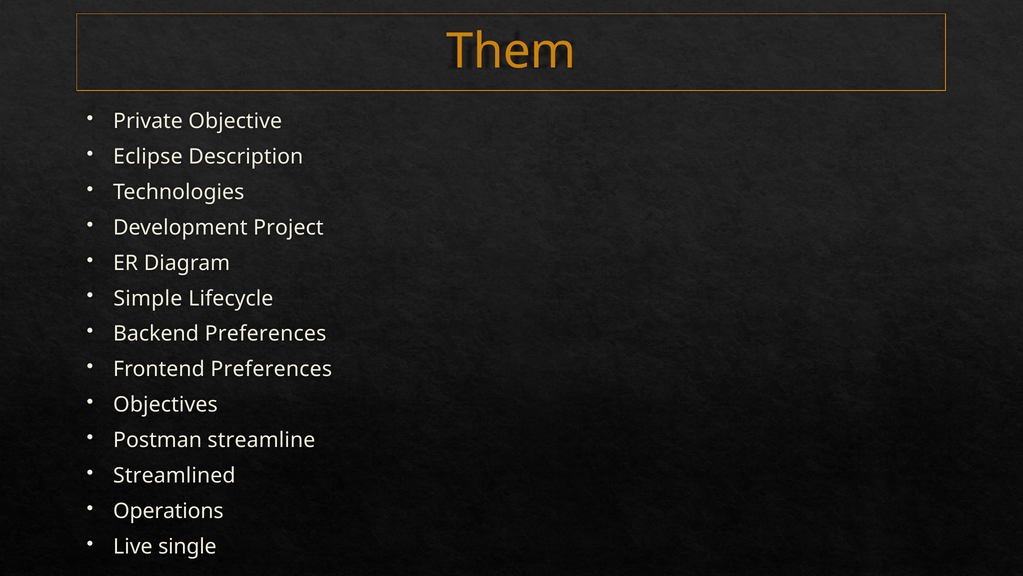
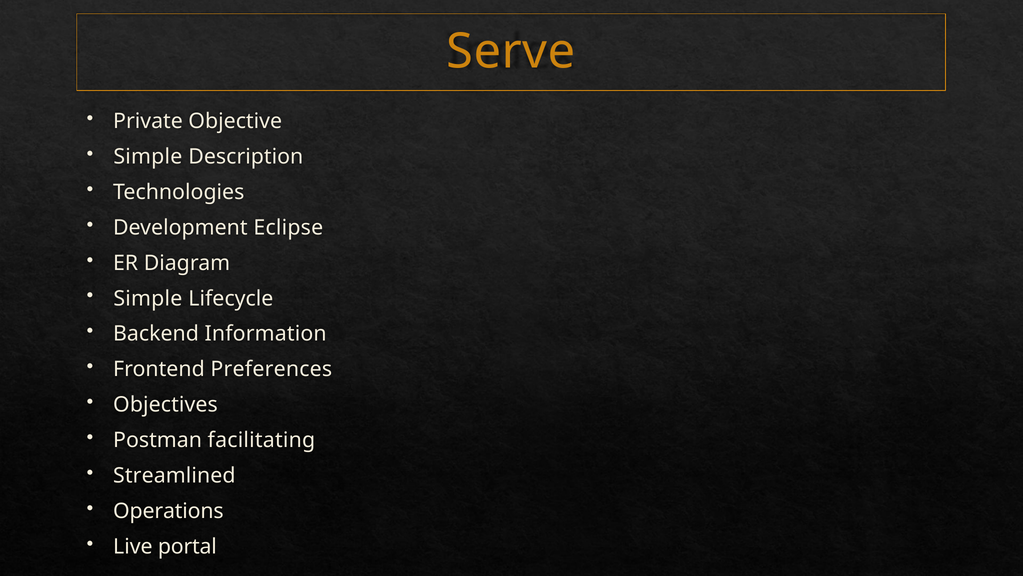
Them: Them -> Serve (511, 52)
Eclipse: Eclipse -> Simple (148, 156)
Project: Project -> Eclipse (288, 227)
Backend Preferences: Preferences -> Information (266, 334)
streamline: streamline -> facilitating (261, 440)
single: single -> portal (187, 546)
